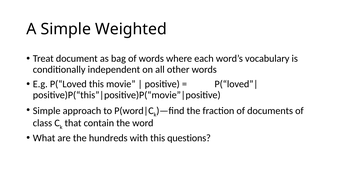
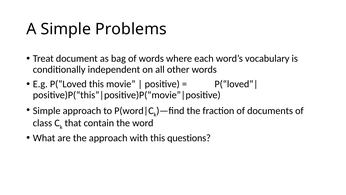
Weighted: Weighted -> Problems (131, 29)
the hundreds: hundreds -> approach (108, 138)
